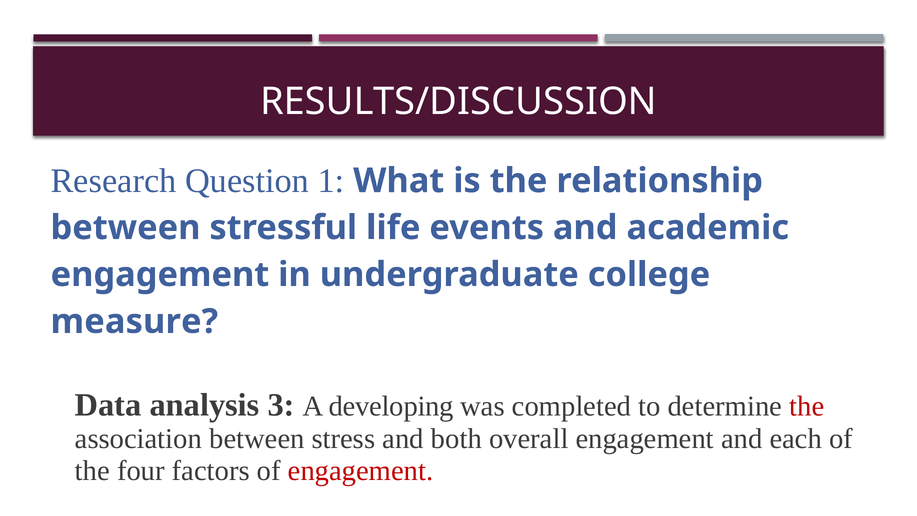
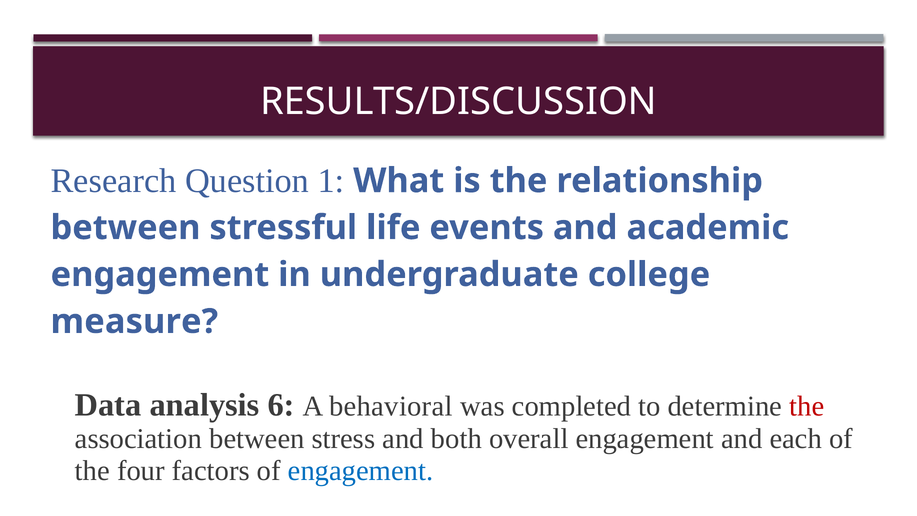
3: 3 -> 6 (281, 405)
developing: developing -> behavioral (391, 406)
engagement colour: red -> blue (361, 470)
